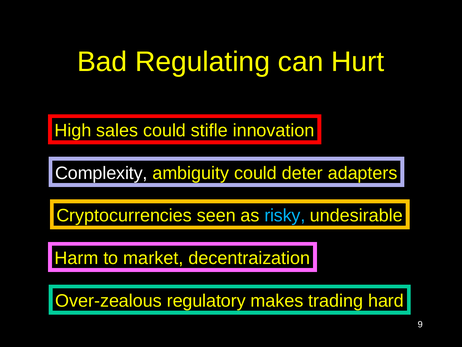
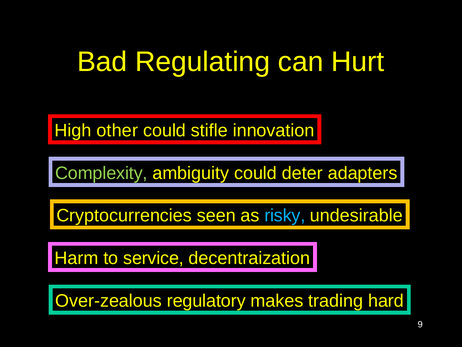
sales: sales -> other (117, 130)
Complexity colour: white -> light green (101, 173)
market: market -> service (154, 258)
